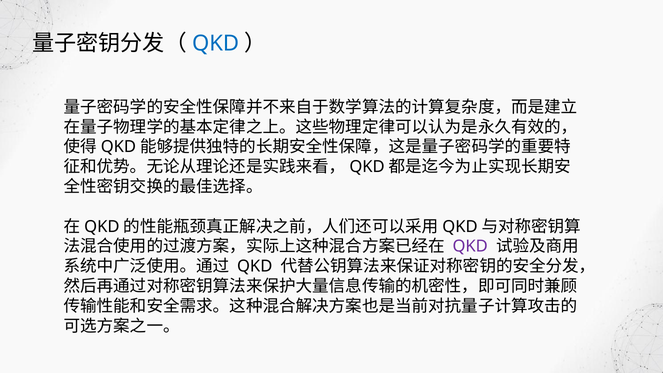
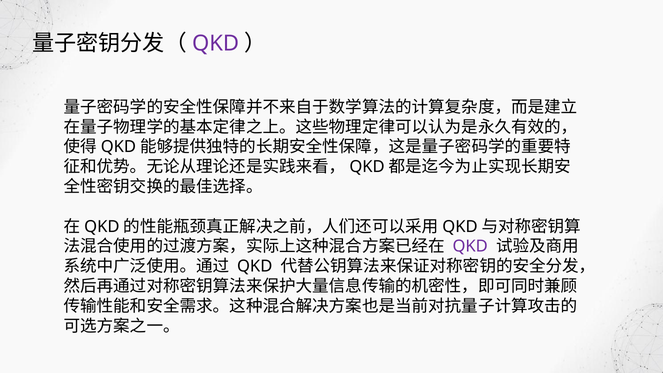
QKD colour: blue -> purple (216, 43)
